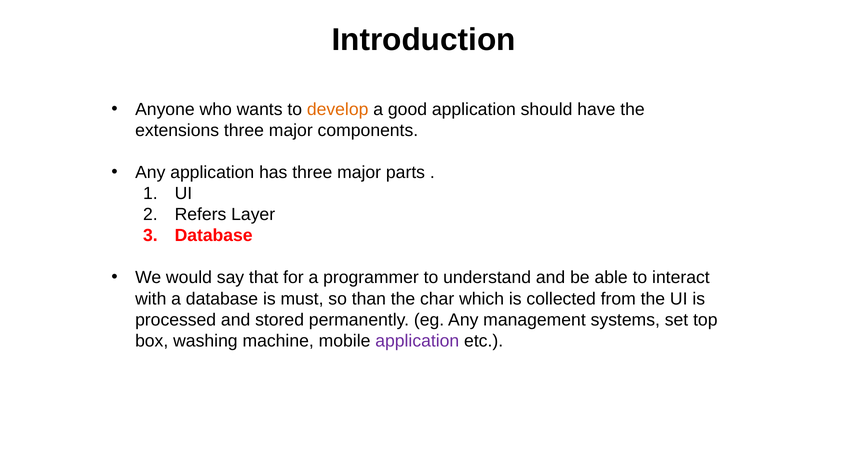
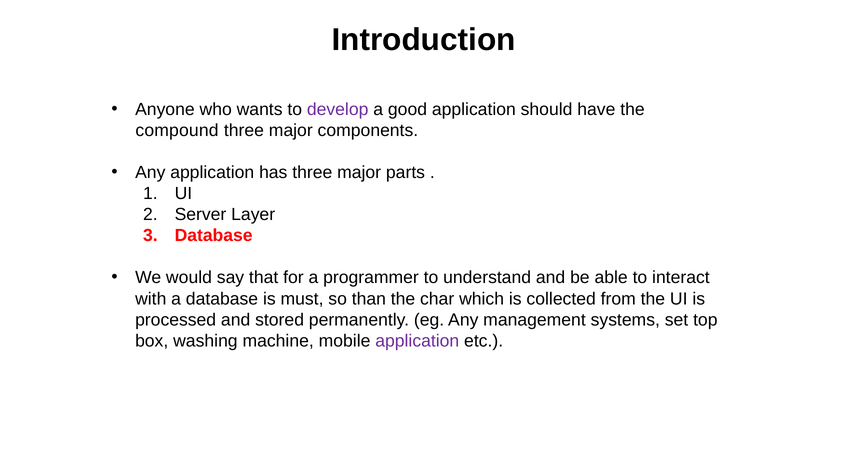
develop colour: orange -> purple (338, 110)
extensions: extensions -> compound (177, 131)
Refers: Refers -> Server (200, 215)
